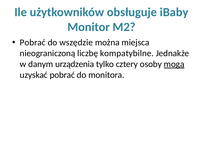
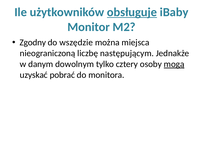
obsługuje underline: none -> present (132, 12)
Pobrać: Pobrać -> Zgodny (33, 43)
kompatybilne: kompatybilne -> następującym (127, 53)
urządzenia: urządzenia -> dowolnym (75, 64)
